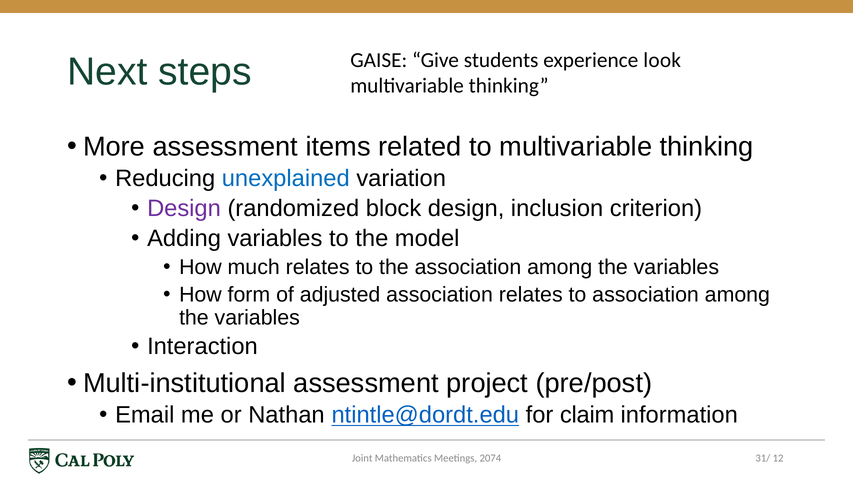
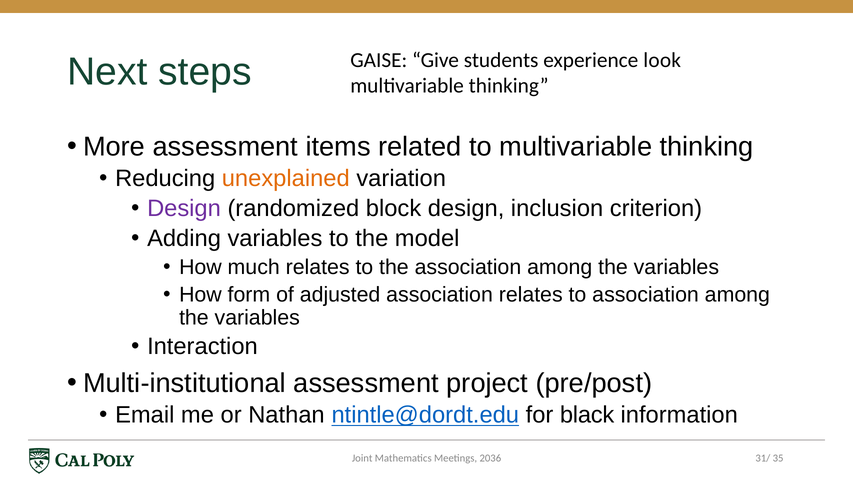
unexplained colour: blue -> orange (286, 178)
claim: claim -> black (587, 415)
2074: 2074 -> 2036 (490, 458)
12: 12 -> 35 (778, 458)
